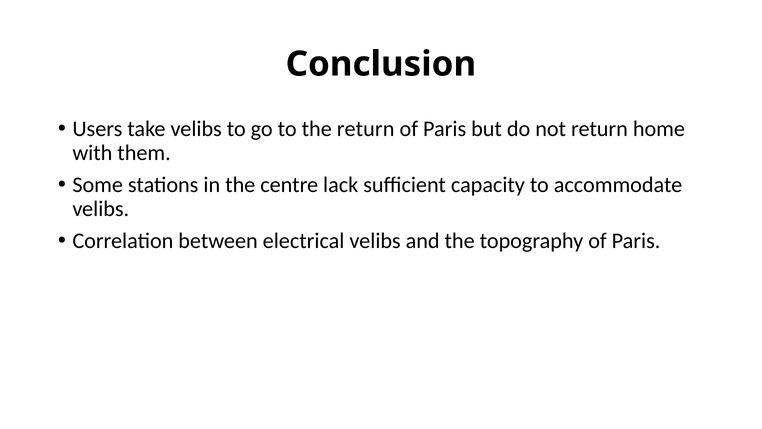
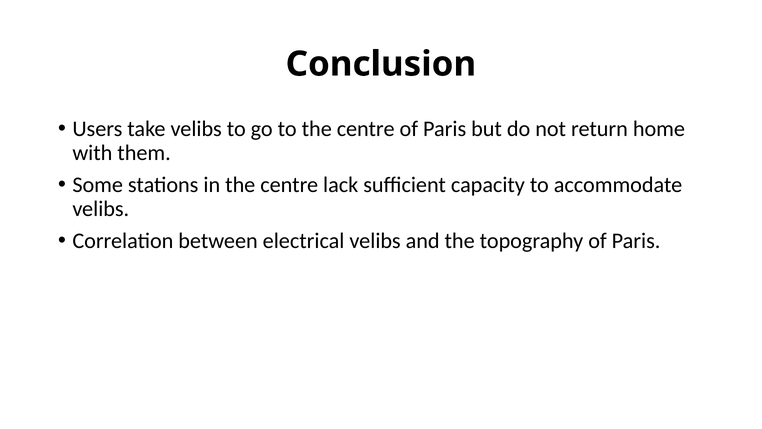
to the return: return -> centre (366, 129)
